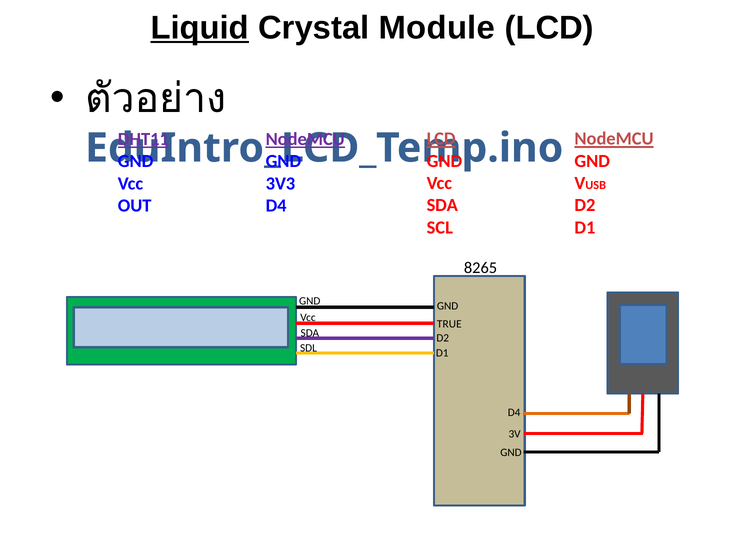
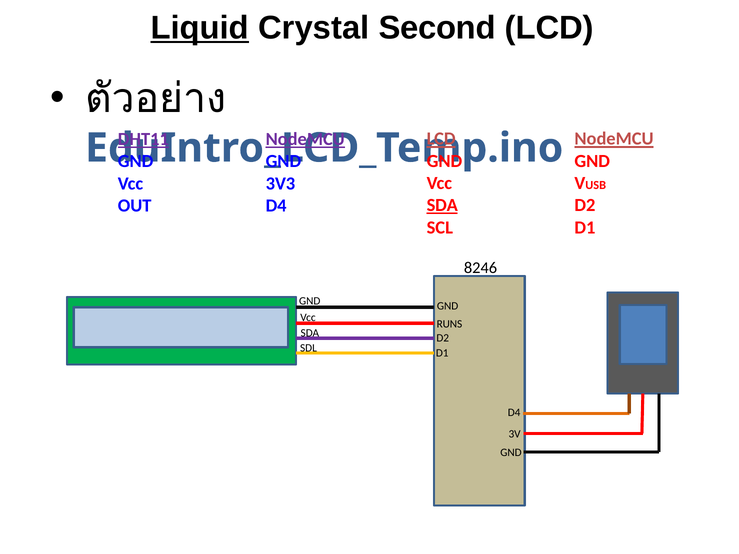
Module: Module -> Second (437, 28)
SDA underline: none -> present (442, 205)
8265: 8265 -> 8246 (481, 268)
TRUE: TRUE -> RUNS (449, 324)
